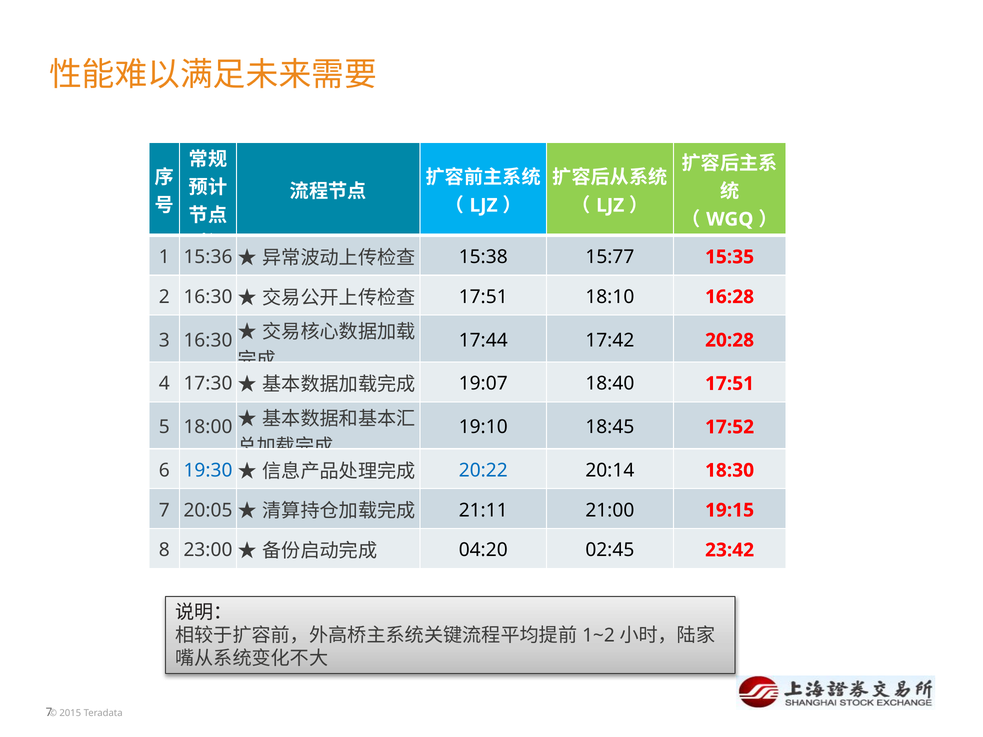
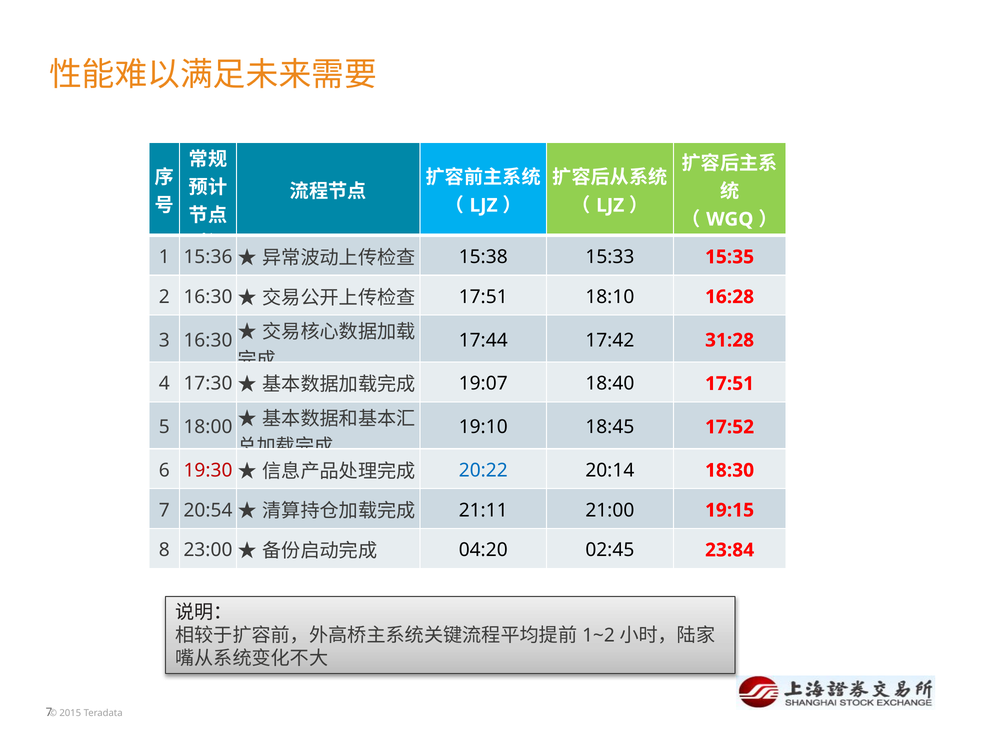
15:77: 15:77 -> 15:33 (610, 257)
20:28: 20:28 -> 31:28 (730, 340)
19:30 colour: blue -> red (208, 471)
20:05: 20:05 -> 20:54 (208, 510)
23:42: 23:42 -> 23:84 (730, 550)
